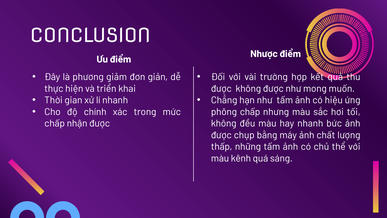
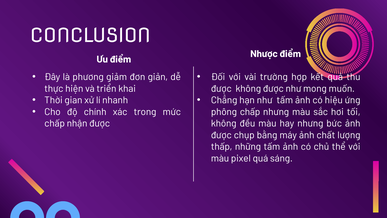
hay nhanh: nhanh -> nhưng (310, 123)
kênh: kênh -> pixel (241, 158)
